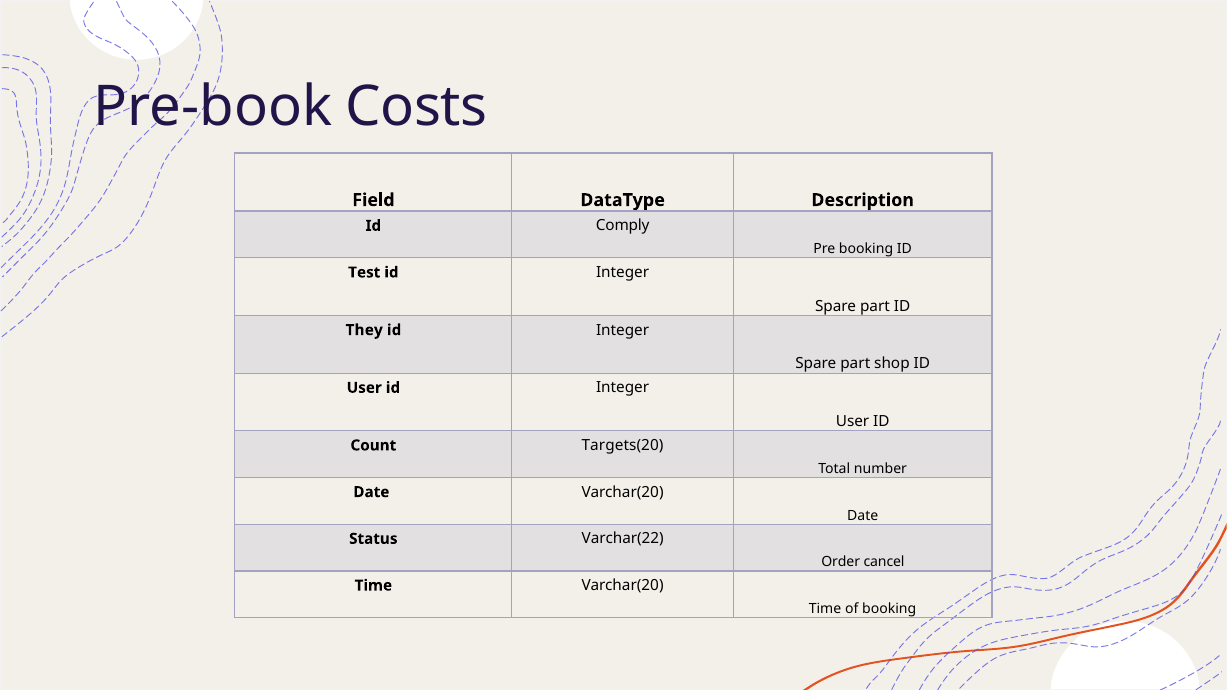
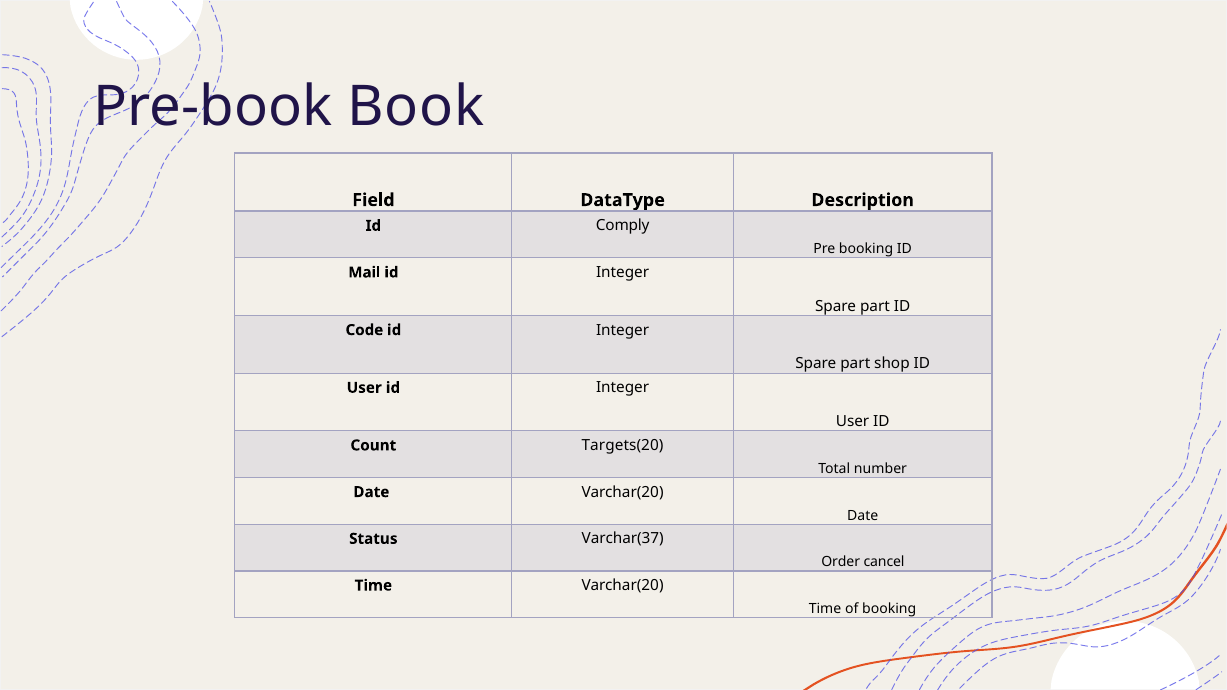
Costs: Costs -> Book (416, 107)
Test: Test -> Mail (364, 272)
They: They -> Code (364, 330)
Varchar(22: Varchar(22 -> Varchar(37 (623, 539)
